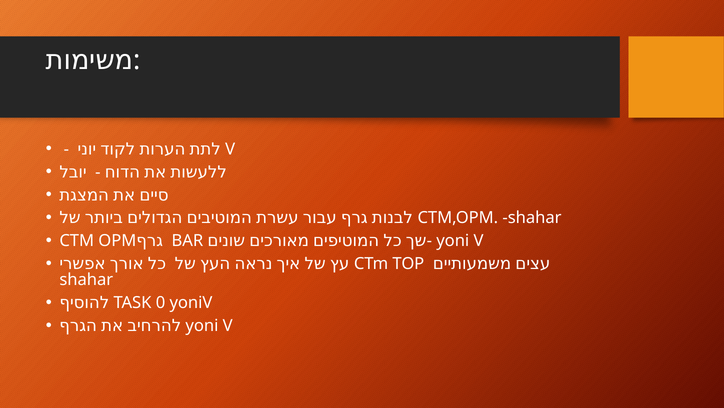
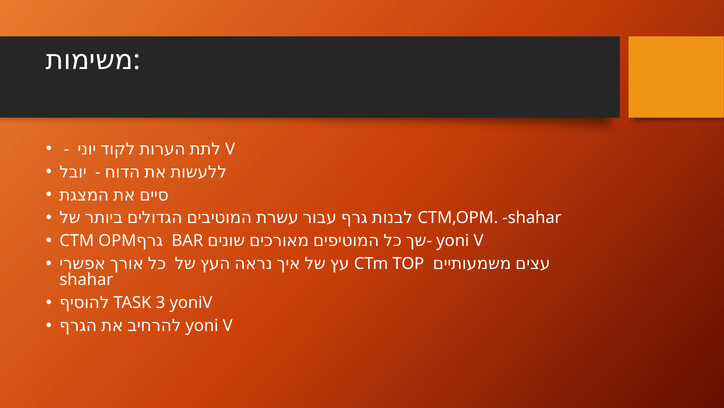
0: 0 -> 3 (161, 302)
